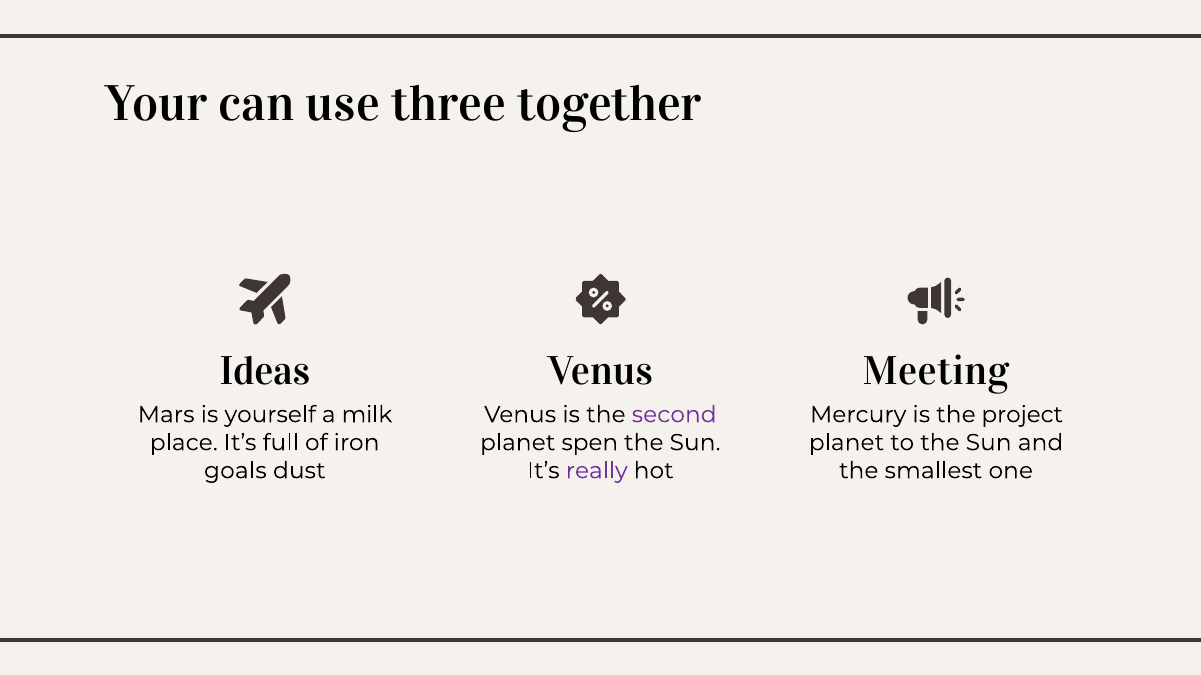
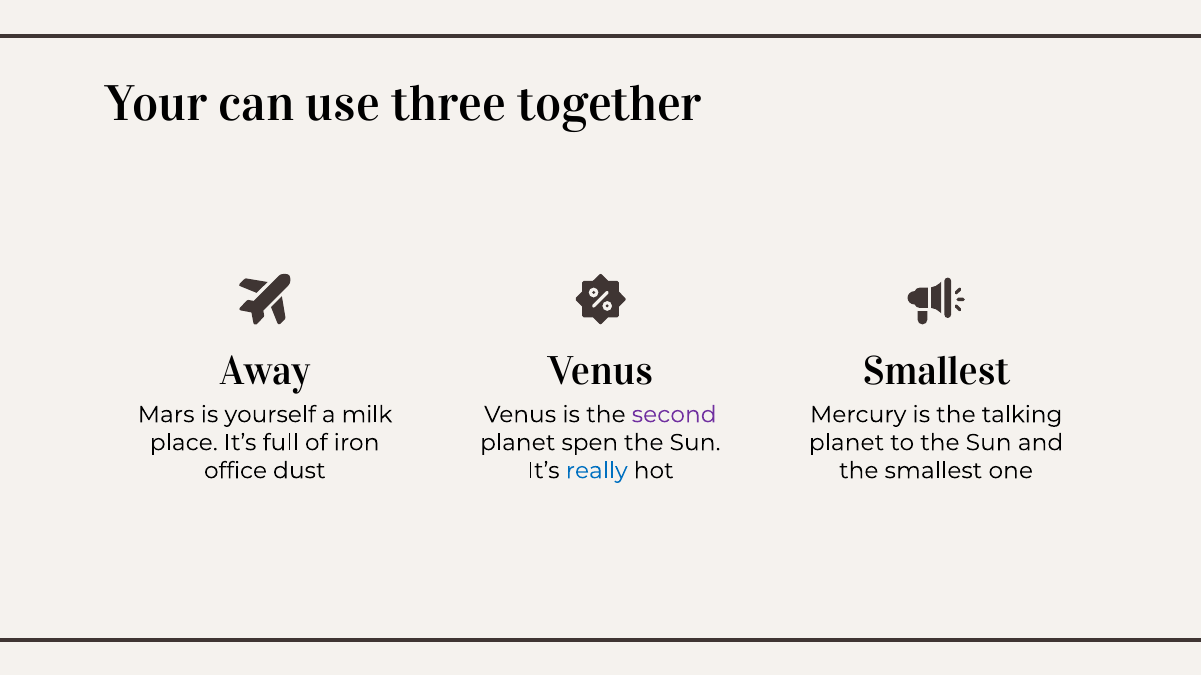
Ideas: Ideas -> Away (265, 371)
Meeting: Meeting -> Smallest (936, 371)
project: project -> talking (1022, 415)
goals: goals -> office (236, 471)
really colour: purple -> blue (597, 471)
